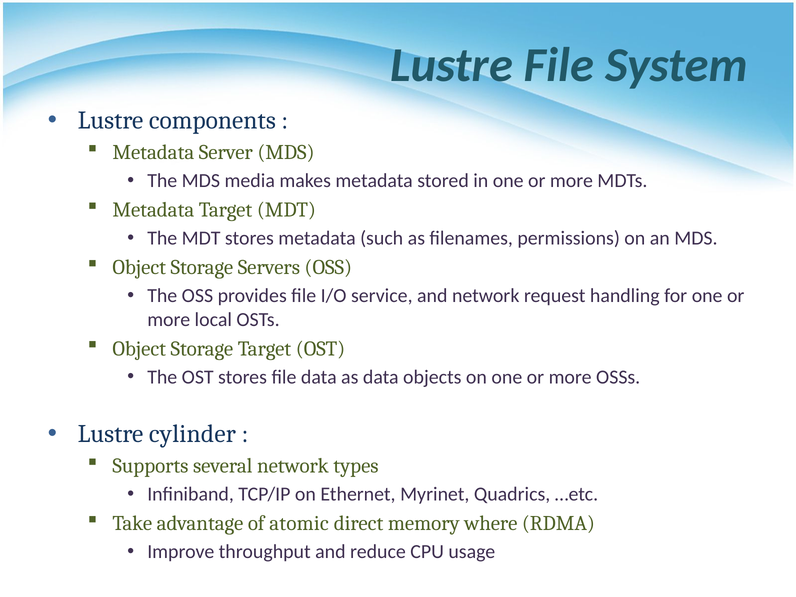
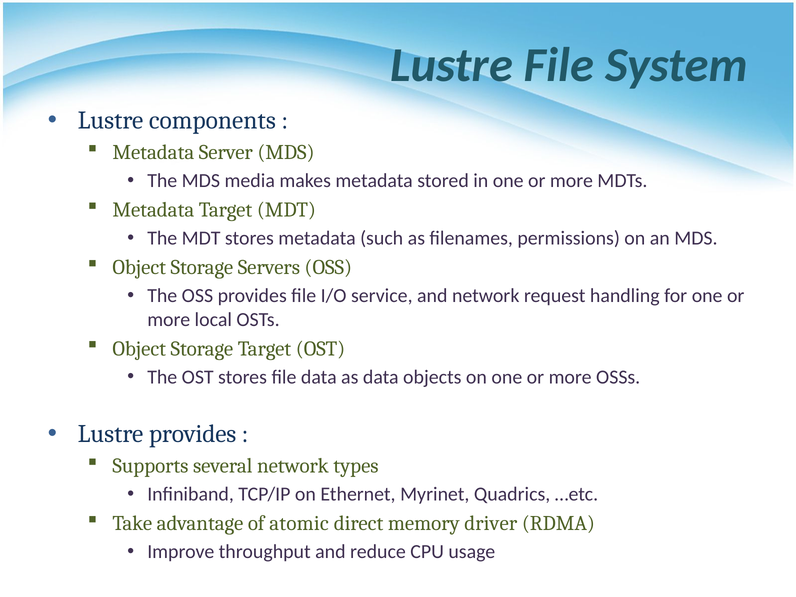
Lustre cylinder: cylinder -> provides (193, 434)
where: where -> driver (491, 523)
